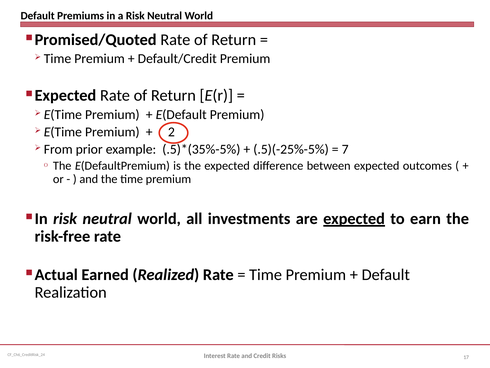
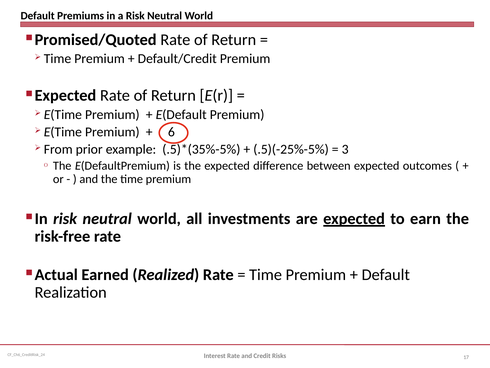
2: 2 -> 6 (171, 132)
7: 7 -> 3 (345, 149)
